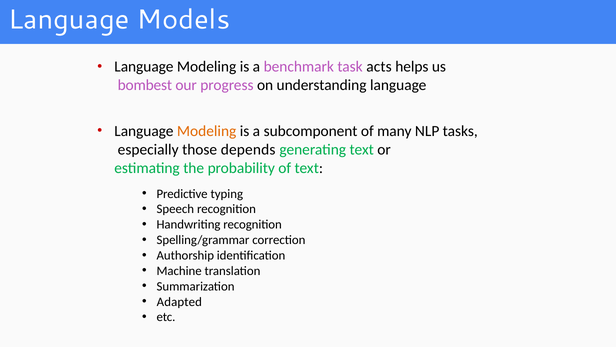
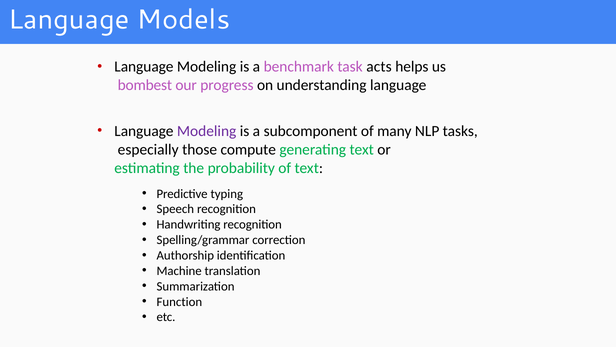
Modeling colour: orange -> purple (207, 131)
depends: depends -> compute (248, 149)
Adapted: Adapted -> Function (179, 301)
